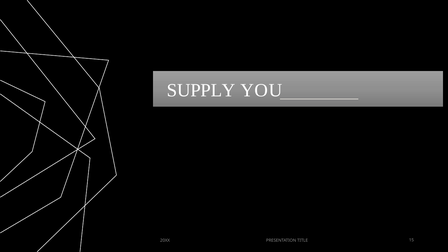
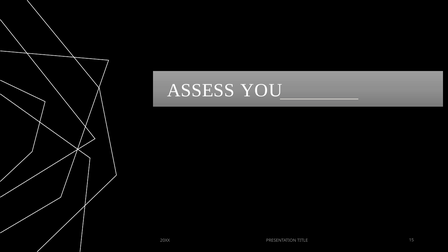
SUPPLY: SUPPLY -> ASSESS (201, 90)
